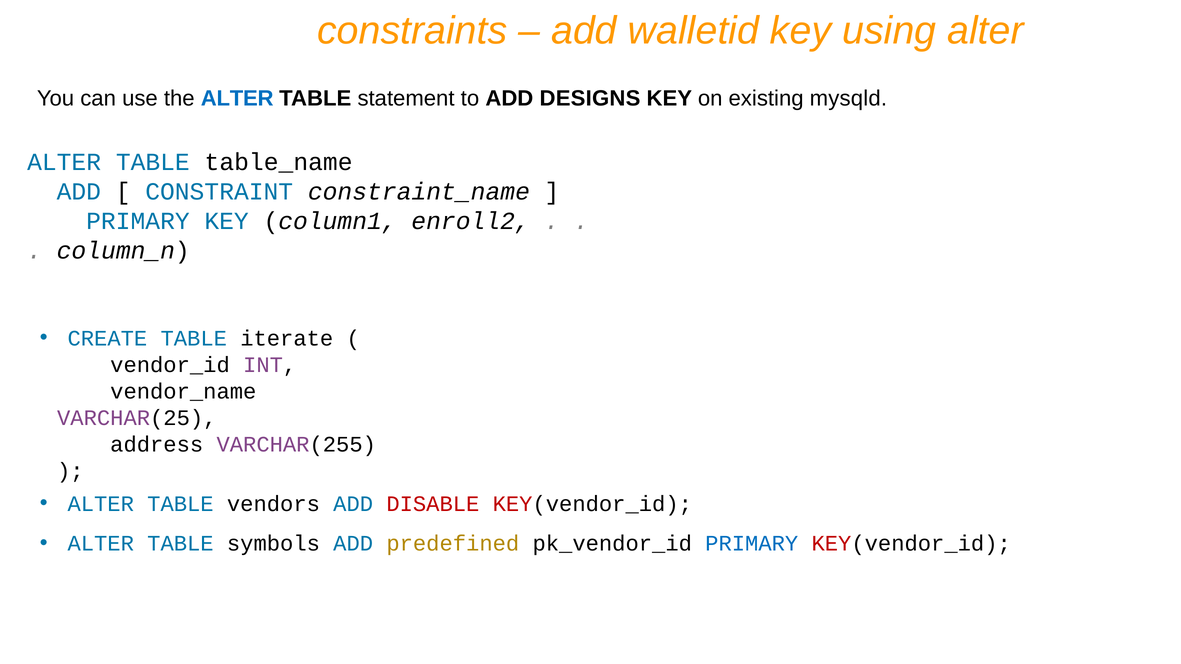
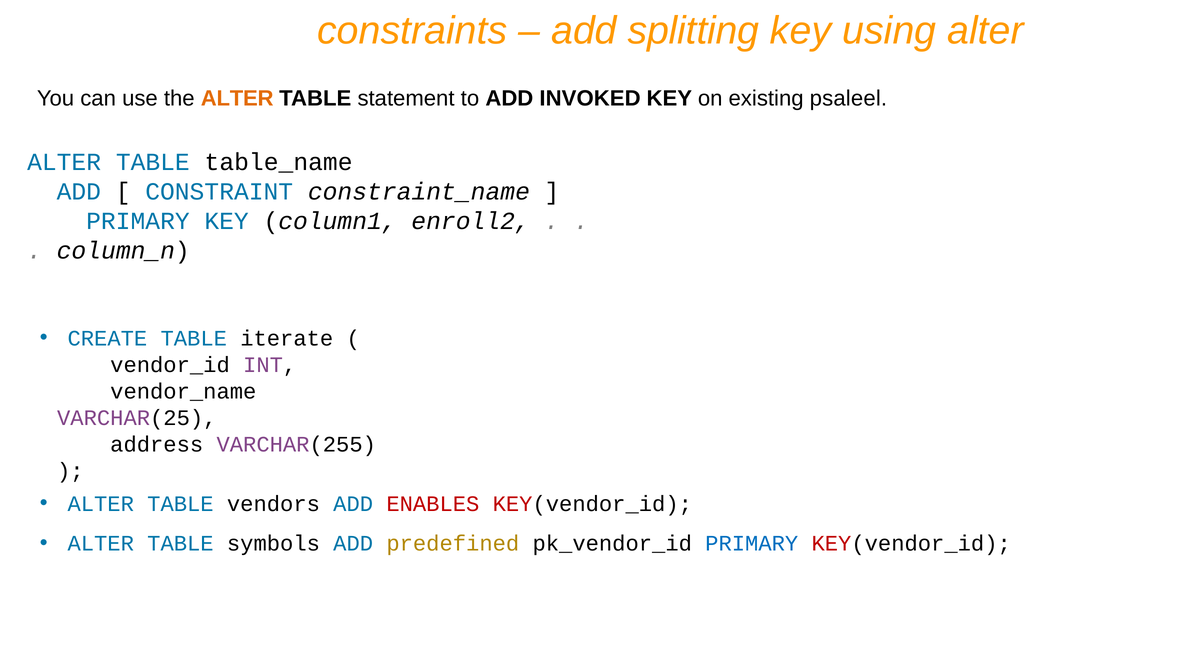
walletid: walletid -> splitting (694, 31)
ALTER colour: blue -> orange (237, 98)
DESIGNS: DESIGNS -> INVOKED (590, 98)
mysqld: mysqld -> psaleel (848, 98)
DISABLE: DISABLE -> ENABLES (433, 504)
